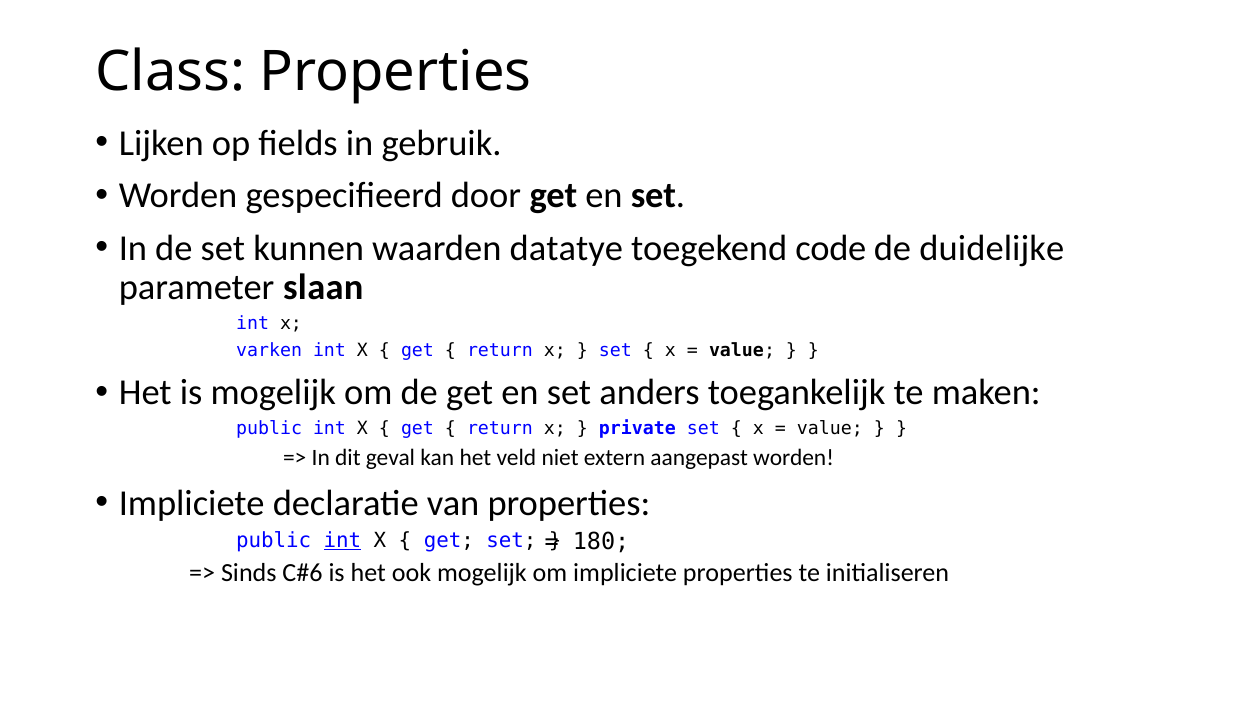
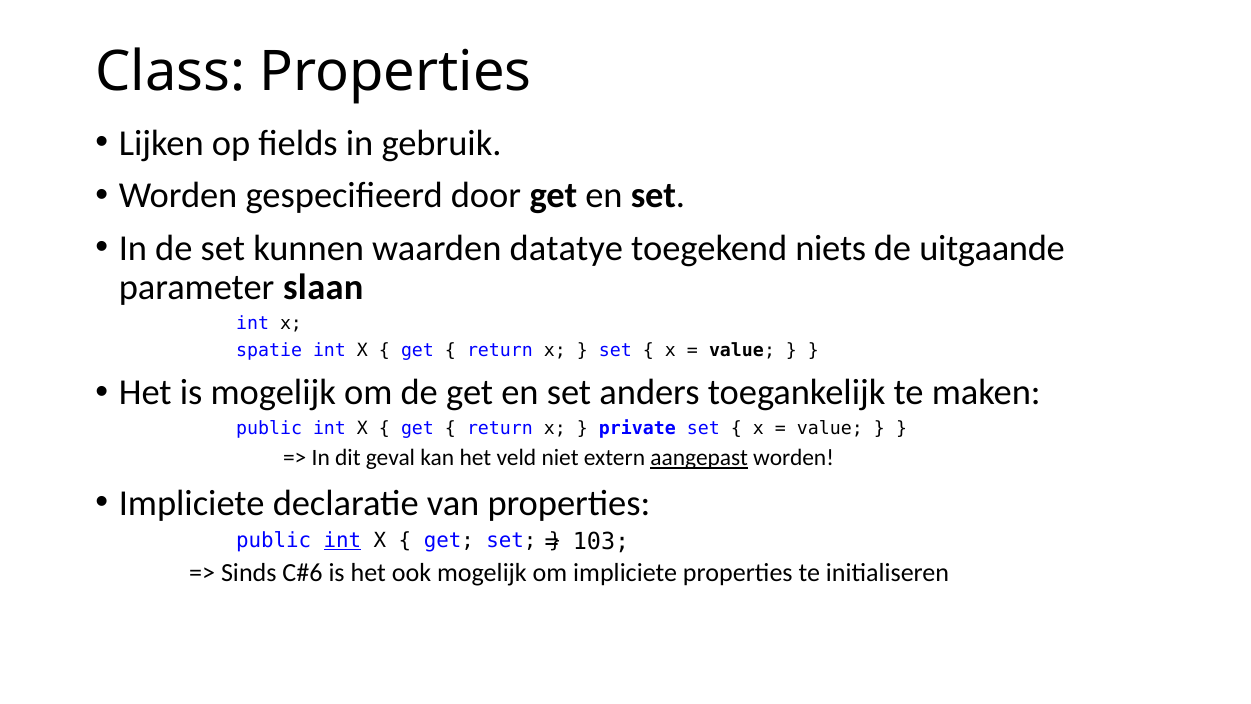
code: code -> niets (831, 248)
duidelijke: duidelijke -> uitgaande (992, 248)
varken: varken -> spatie (269, 350)
aangepast underline: none -> present (699, 458)
180: 180 -> 103 (601, 541)
